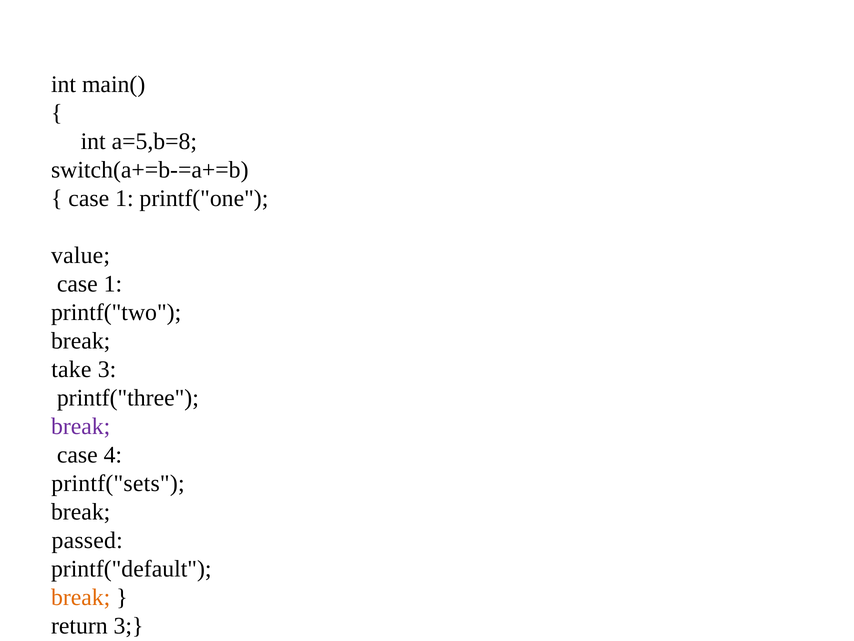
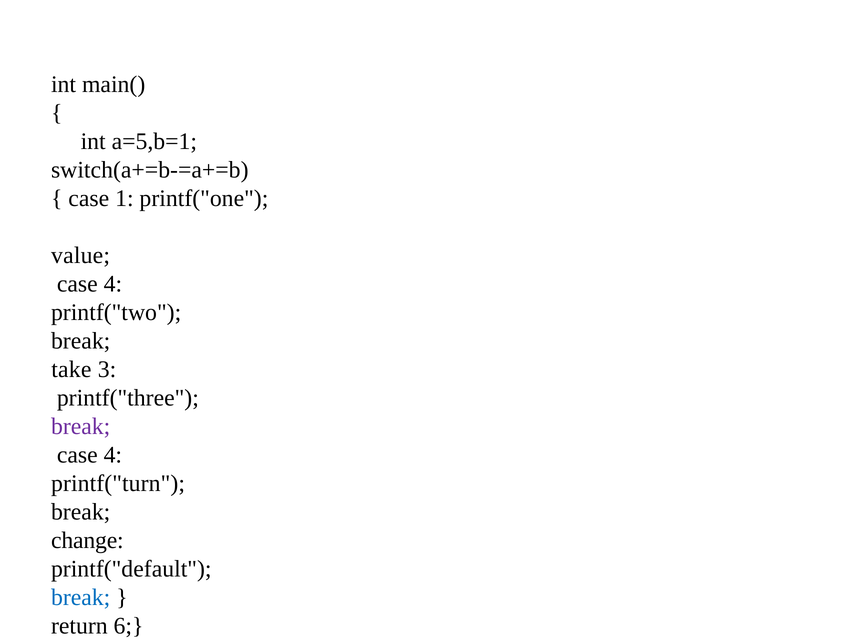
a=5,b=8: a=5,b=8 -> a=5,b=1 (154, 141)
1: 1 -> 4 (113, 283)
printf("sets: printf("sets -> printf("turn (118, 483)
passed: passed -> change (87, 540)
break colour: orange -> blue (81, 597)
return 3: 3 -> 6 (129, 625)
